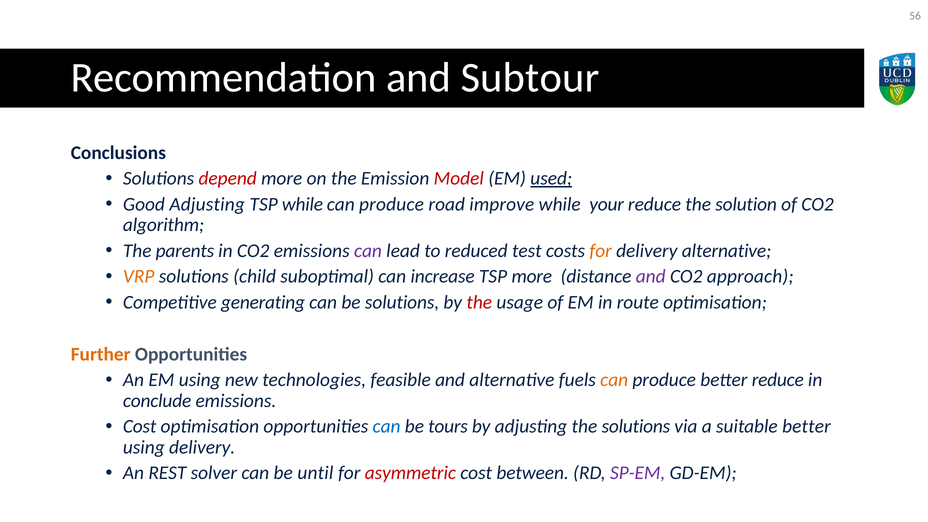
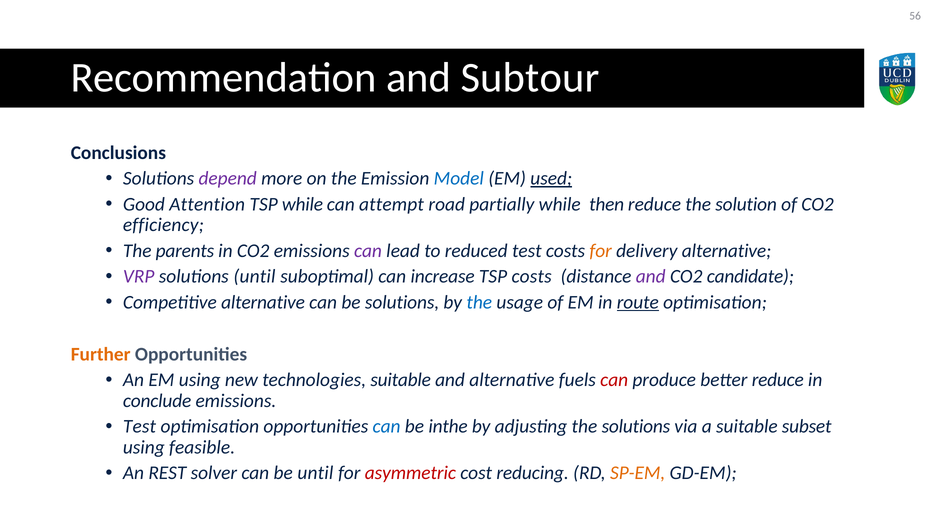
depend colour: red -> purple (228, 178)
Model colour: red -> blue (459, 178)
Good Adjusting: Adjusting -> Attention (207, 204)
produce: produce -> attempt (391, 204)
improve: improve -> partially (502, 204)
your: your -> then (607, 204)
algorithm: algorithm -> efficiency (163, 225)
VRP colour: orange -> purple (139, 276)
solutions child: child -> until (254, 276)
TSP more: more -> costs (532, 276)
approach: approach -> candidate (750, 276)
Competitive generating: generating -> alternative (263, 302)
the colour: red -> blue (479, 302)
route underline: none -> present (638, 302)
technologies feasible: feasible -> suitable (401, 380)
can colour: orange -> red (614, 380)
Cost: Cost -> Test (140, 427)
tours: tours -> inthe (448, 427)
suitable better: better -> subset (807, 427)
using delivery: delivery -> feasible (202, 447)
between: between -> reducing (533, 473)
SP-EM colour: purple -> orange (638, 473)
